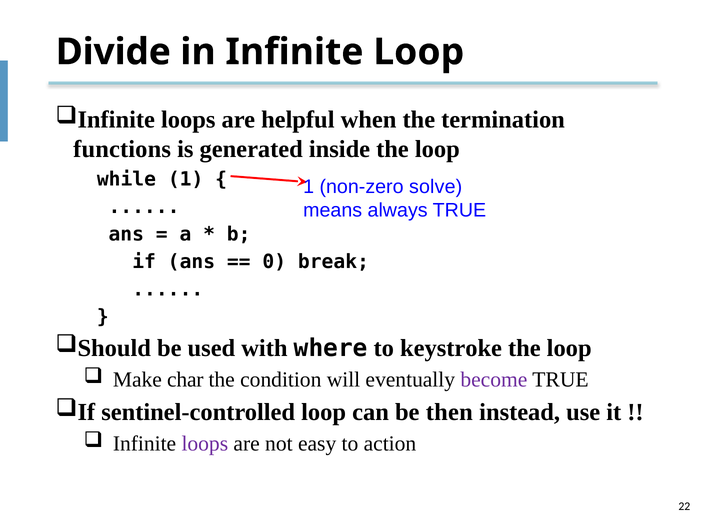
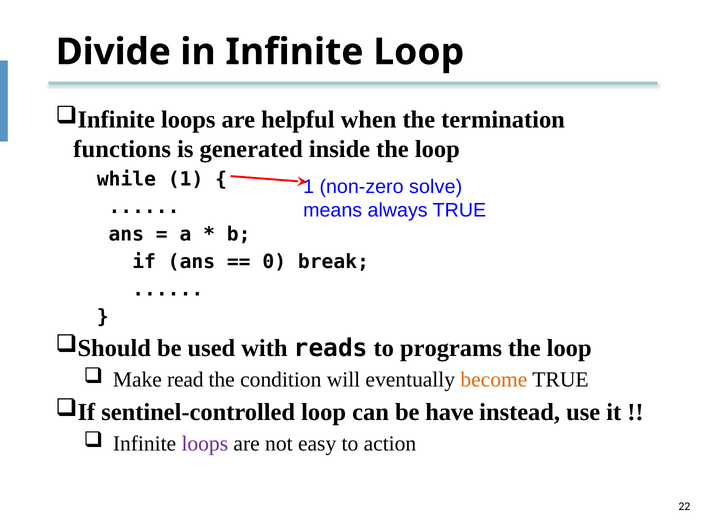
where: where -> reads (331, 349)
keystroke: keystroke -> programs (451, 349)
char: char -> read (185, 380)
become colour: purple -> orange (494, 380)
then: then -> have (450, 413)
